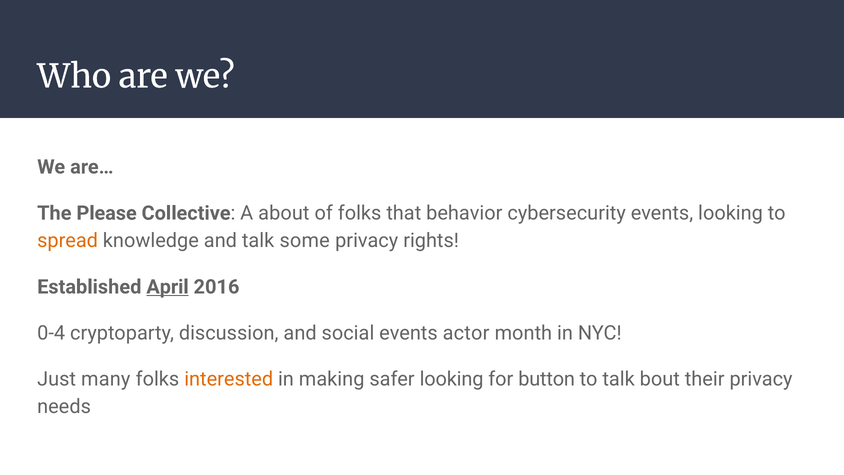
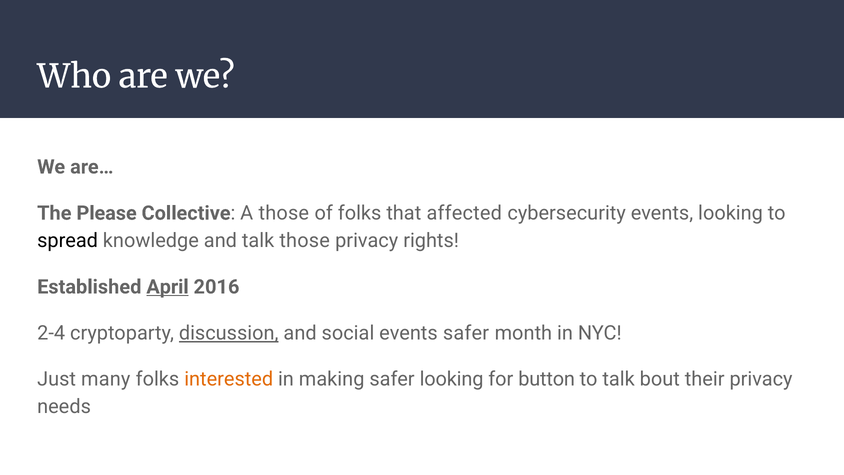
A about: about -> those (284, 213)
behavior: behavior -> affected (464, 213)
spread colour: orange -> black (68, 241)
talk some: some -> those (305, 241)
0-4: 0-4 -> 2-4 (51, 333)
discussion underline: none -> present (229, 333)
events actor: actor -> safer (466, 333)
